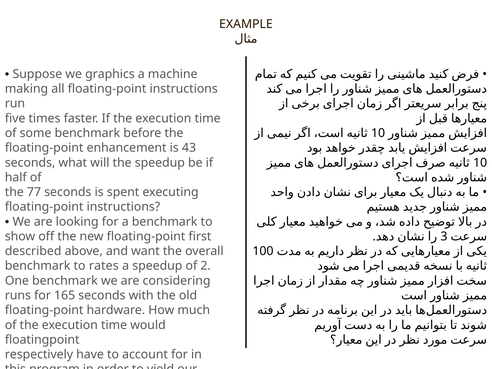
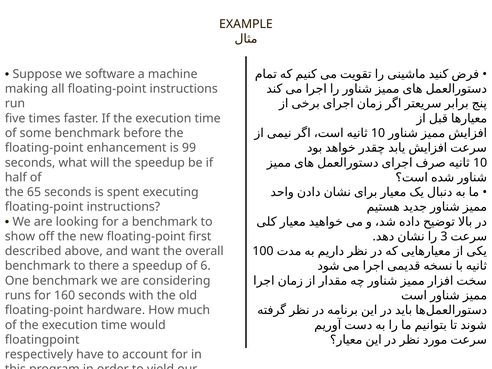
graphics: graphics -> software (110, 74)
43: 43 -> 99 (189, 148)
77: 77 -> 65 (34, 192)
rates: rates -> there (104, 266)
2: 2 -> 6 (206, 266)
165: 165 -> 160 (65, 295)
